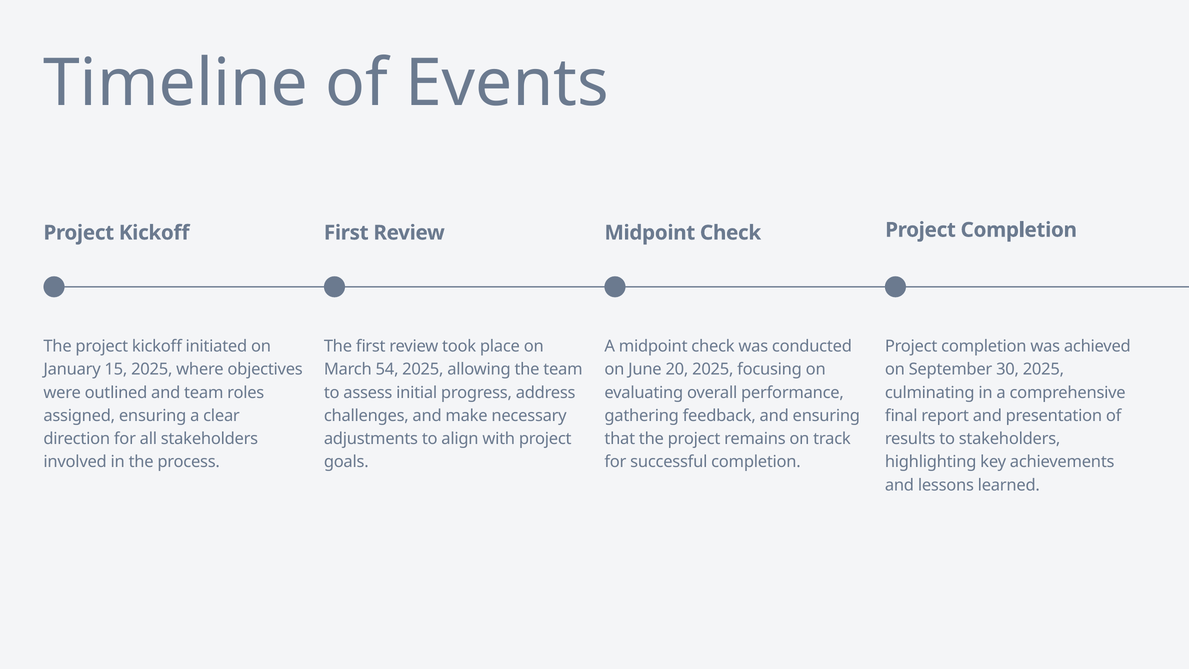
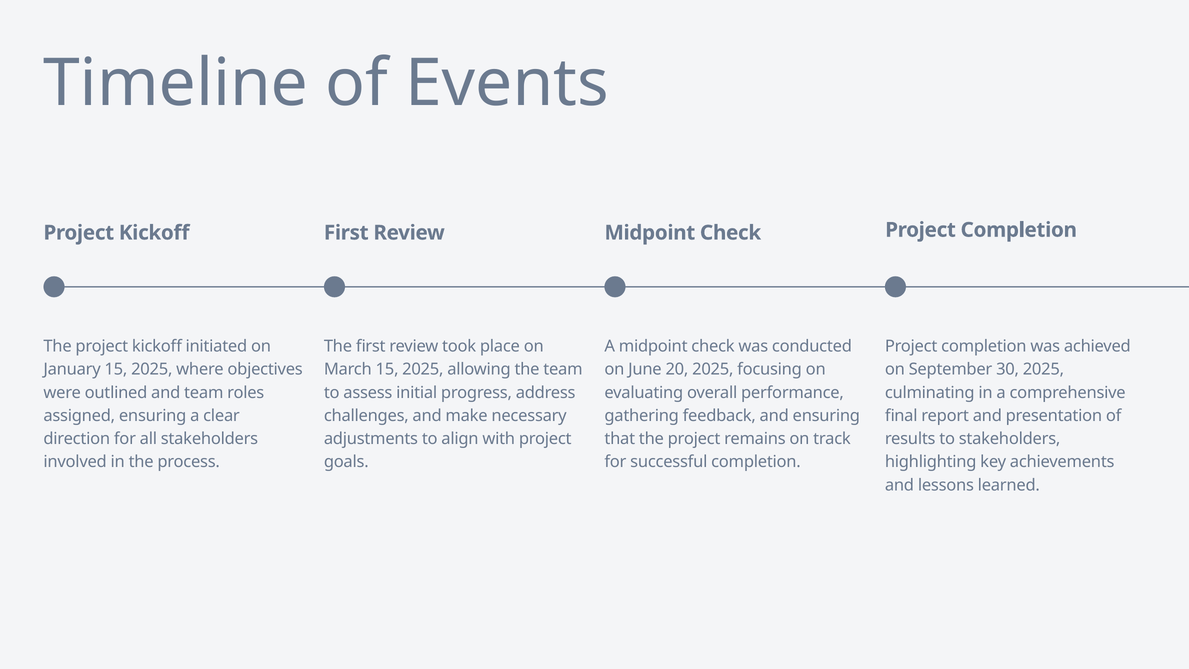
March 54: 54 -> 15 (387, 369)
